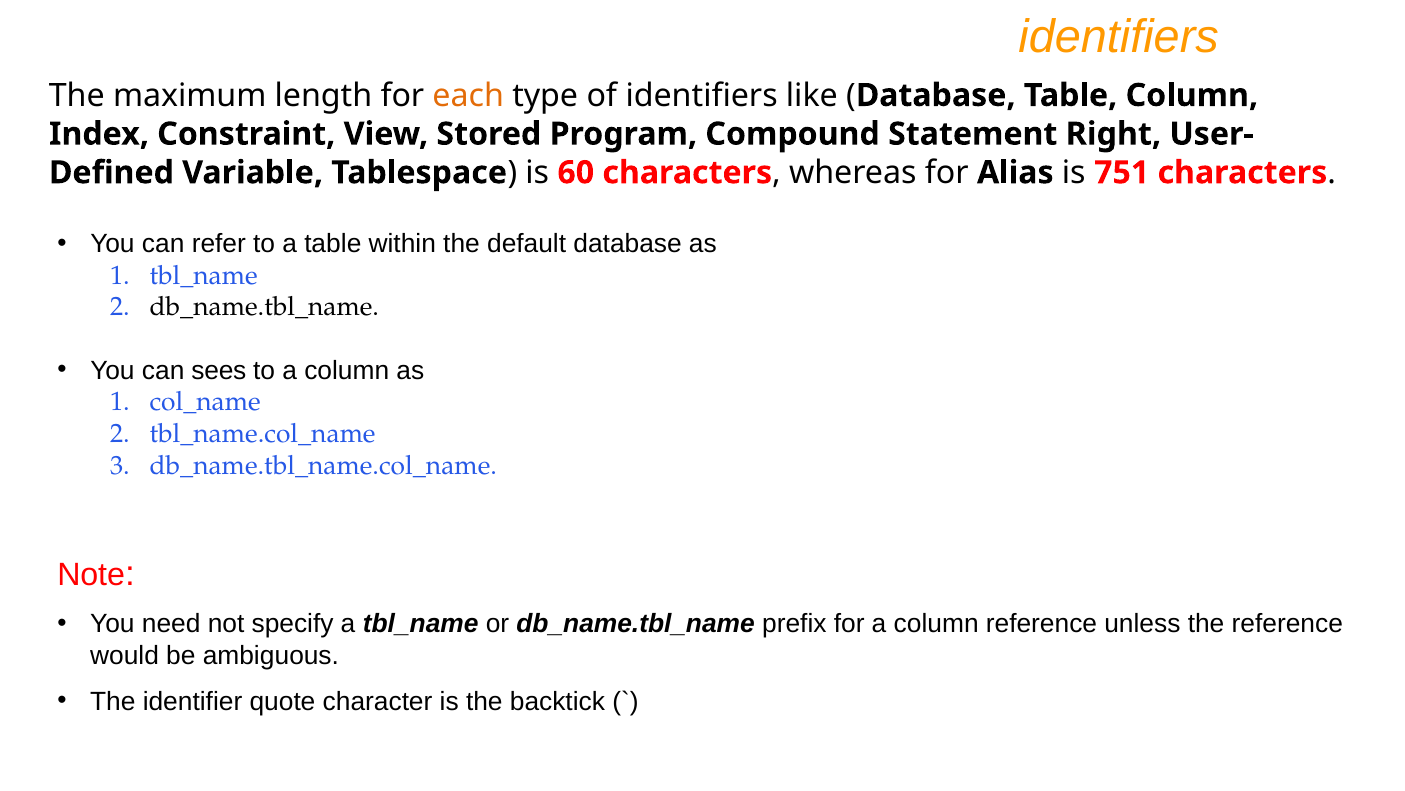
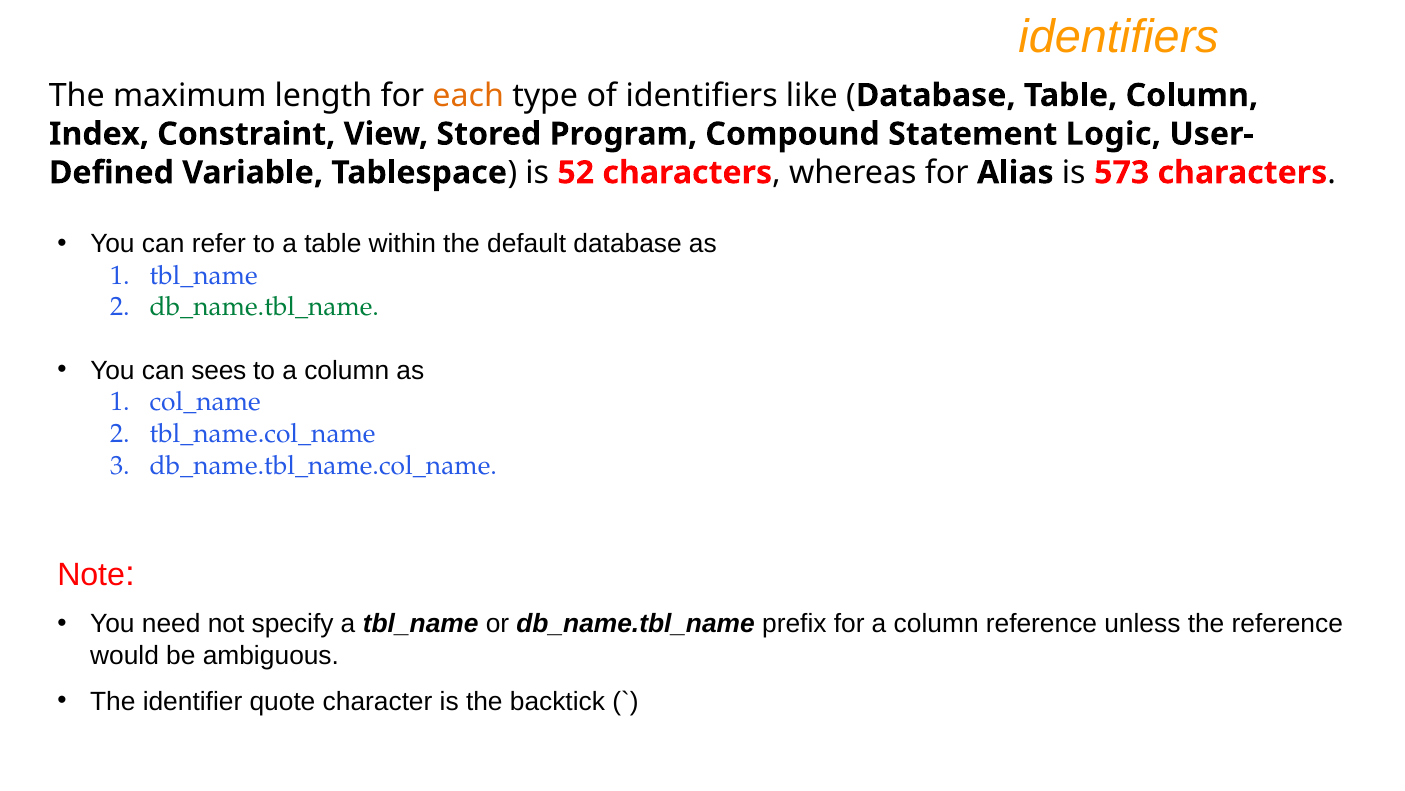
Right: Right -> Logic (1113, 134)
60: 60 -> 52 (576, 173)
751: 751 -> 573 (1122, 173)
db_name.tbl_name colour: black -> green (264, 307)
